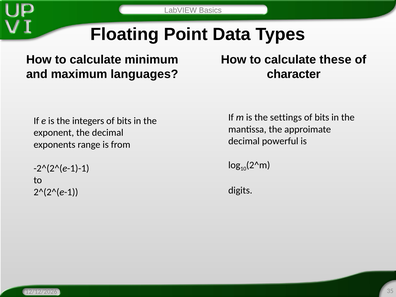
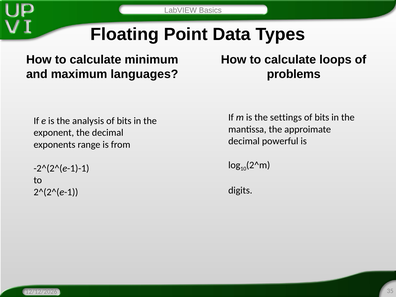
these: these -> loops (335, 60)
character: character -> problems (294, 74)
integers: integers -> analysis (88, 121)
